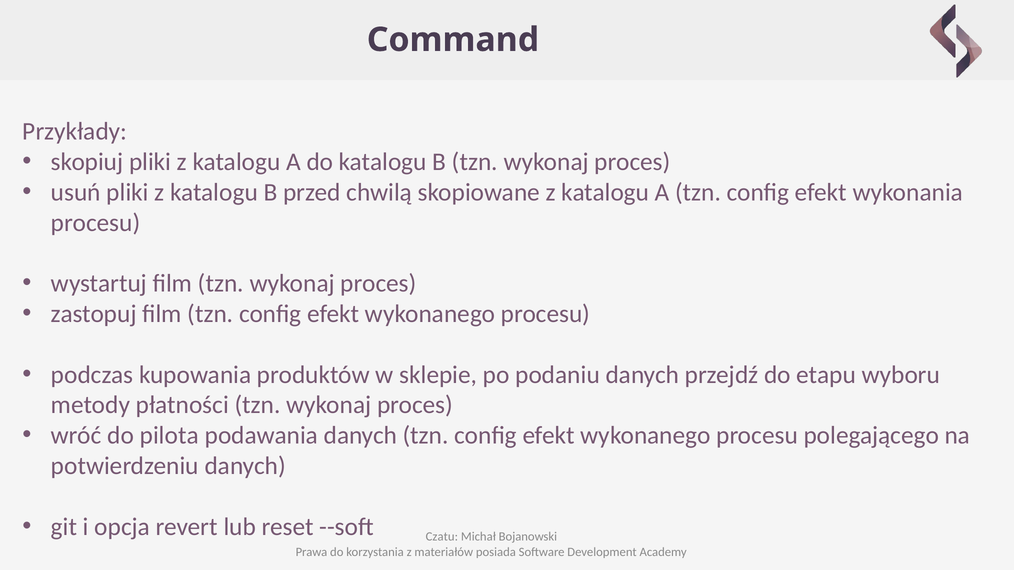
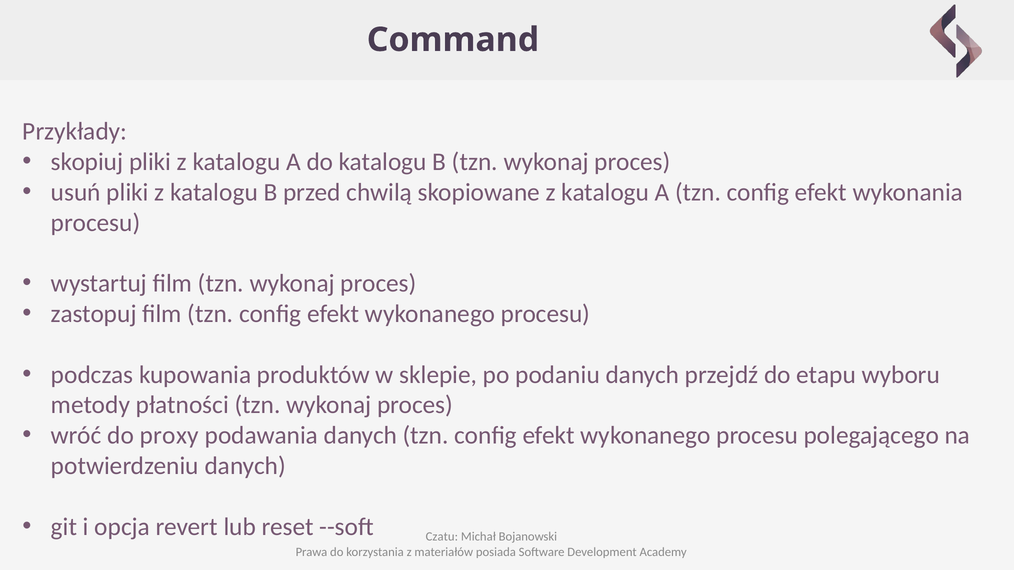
pilota: pilota -> proxy (169, 436)
